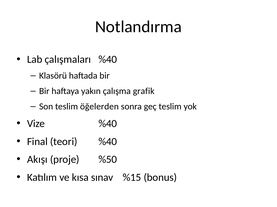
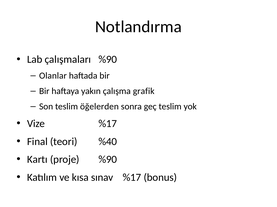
çalışmaları %40: %40 -> %90 (108, 60)
Klasörü: Klasörü -> Olanlar (53, 76)
Vize %40: %40 -> %17 (108, 124)
Akışı: Akışı -> Kartı (37, 160)
proje %50: %50 -> %90 (108, 160)
sınav %15: %15 -> %17 (132, 178)
